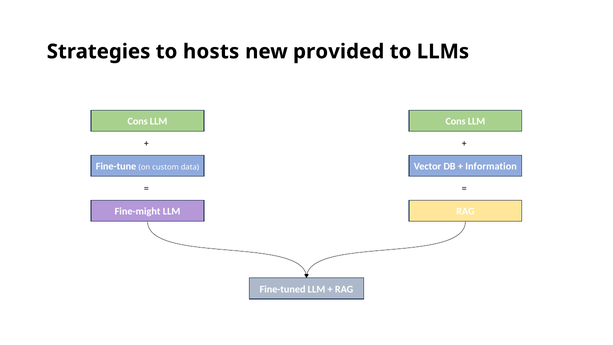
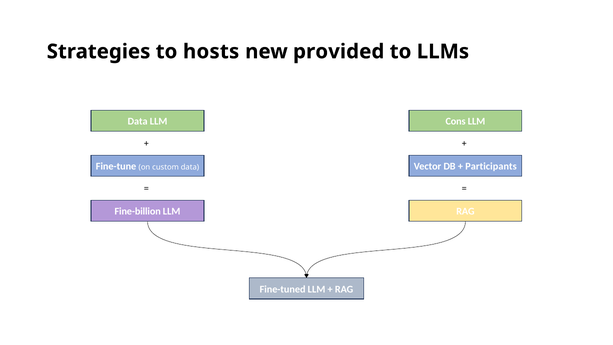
Cons: Cons -> Data (138, 121)
Information: Information -> Participants (491, 166)
Fine-might: Fine-might -> Fine-billion (138, 211)
